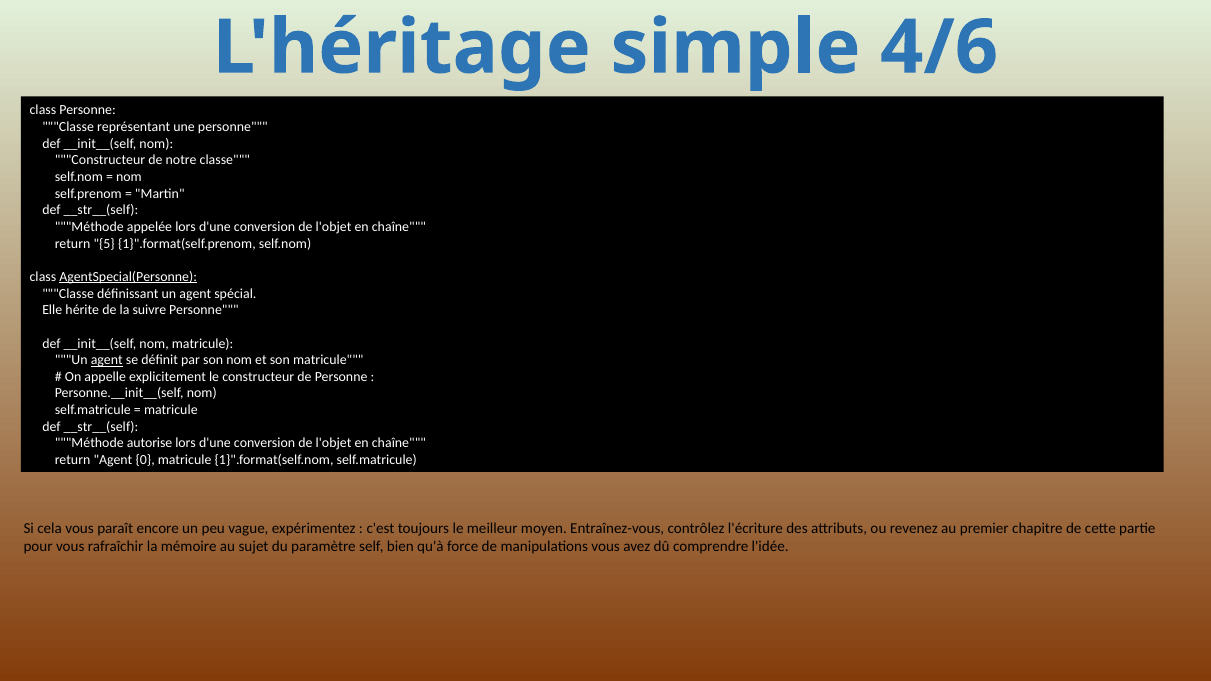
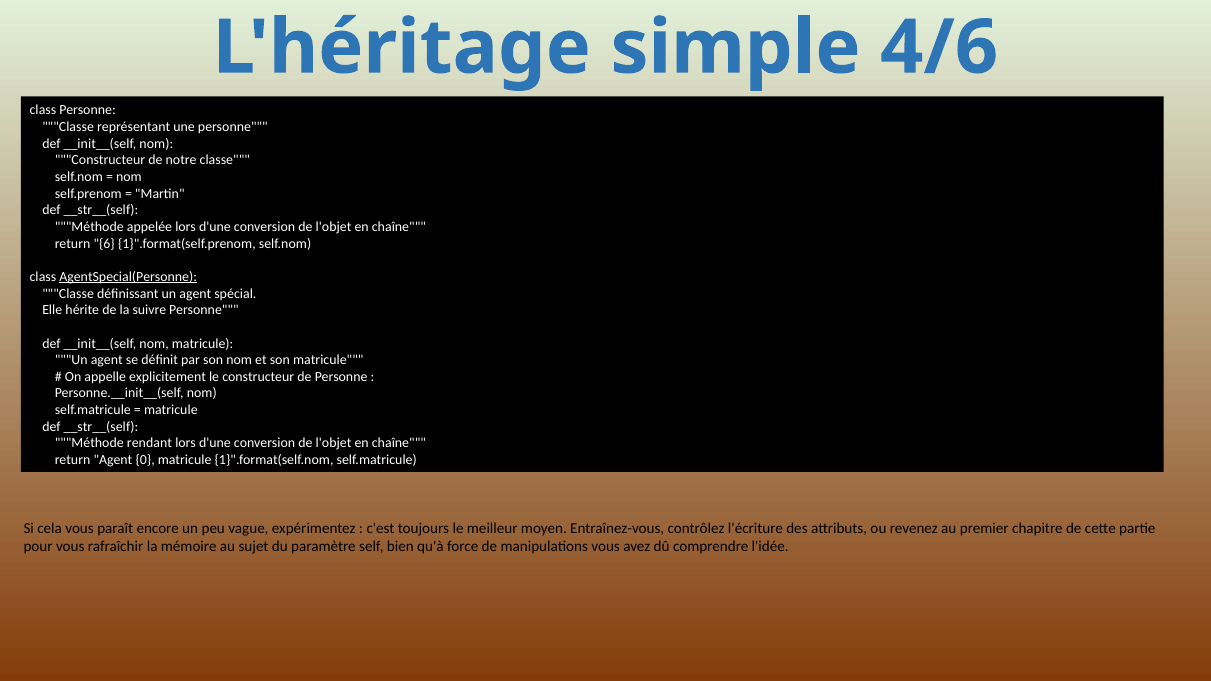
5: 5 -> 6 (104, 244)
agent underline: present -> none (107, 360)
autorise: autorise -> rendant (149, 443)
